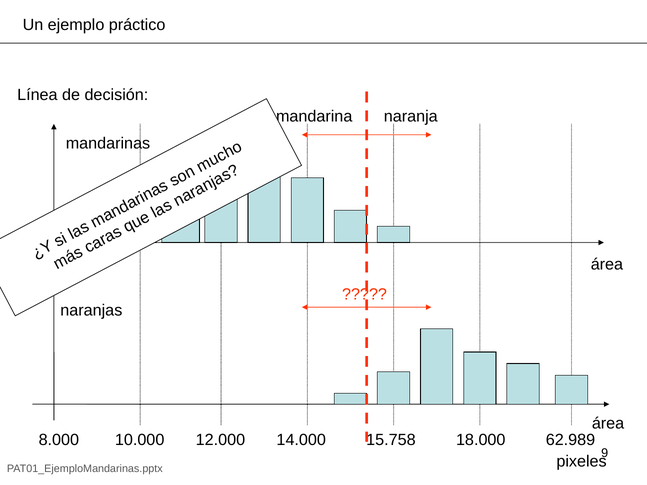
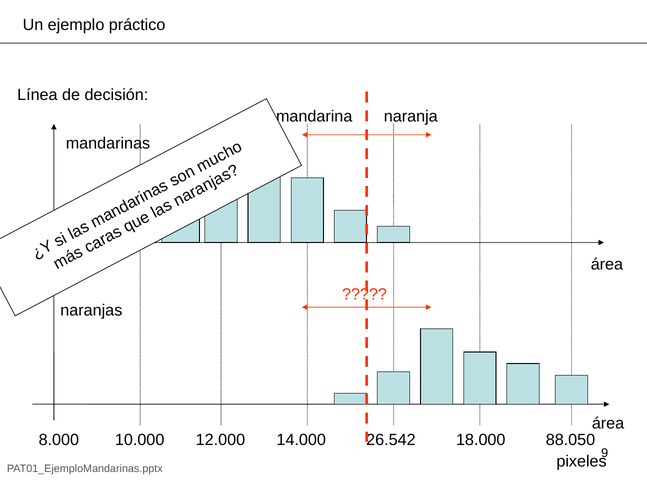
15.758: 15.758 -> 26.542 (391, 440)
62.989: 62.989 -> 88.050 (570, 440)
